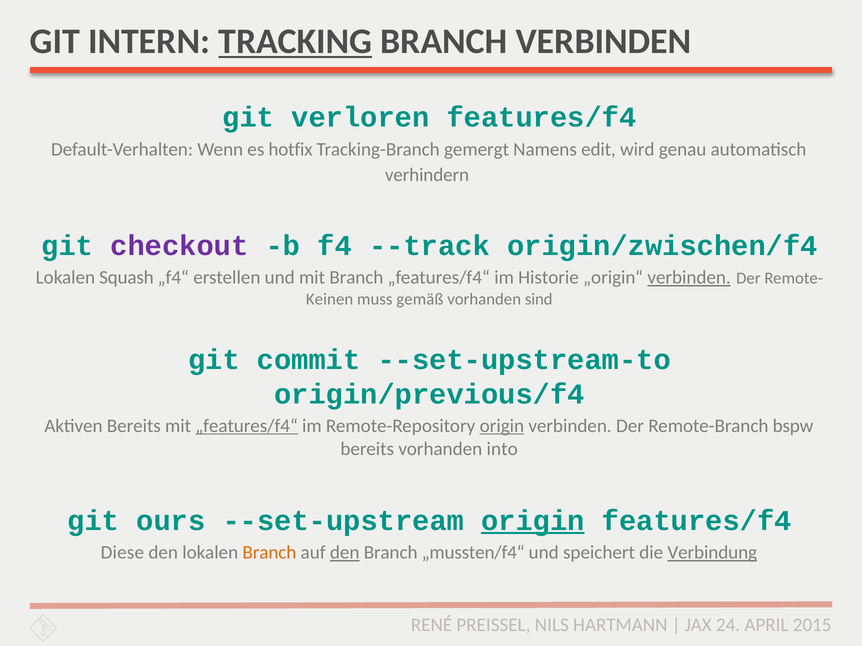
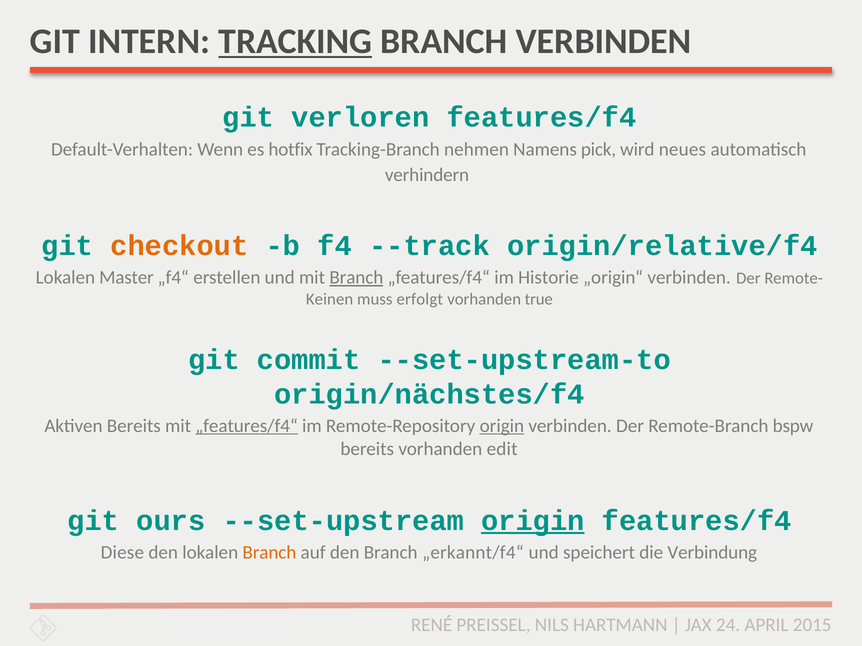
gemergt: gemergt -> nehmen (476, 150)
edit: edit -> pick (598, 150)
genau: genau -> neues (682, 150)
checkout colour: purple -> orange (179, 246)
origin/zwischen/f4: origin/zwischen/f4 -> origin/relative/f4 (662, 246)
Squash: Squash -> Master (126, 278)
Branch underline: none -> present (356, 278)
verbinden underline: present -> none (689, 278)
gemäß: gemäß -> erfolgt (420, 299)
sind: sind -> true (539, 299)
origin/previous/f4: origin/previous/f4 -> origin/nächstes/f4 (429, 394)
into: into -> edit (502, 449)
den underline: present -> none (345, 553)
„mussten/f4“: „mussten/f4“ -> „erkannt/f4“ (473, 553)
Verbindung underline: present -> none (712, 553)
